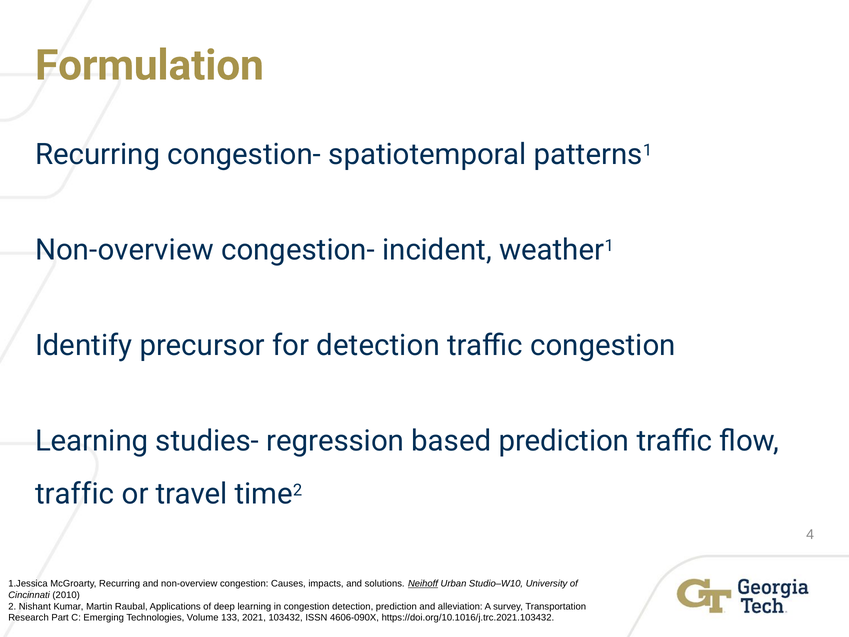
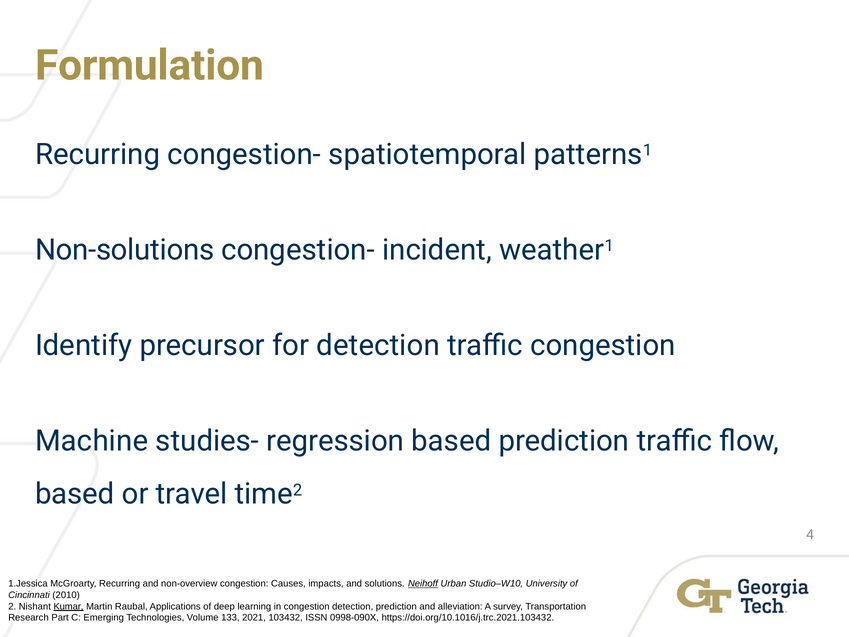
Non-overview: Non-overview -> Non-solutions (125, 250)
Learning: Learning -> Machine (92, 441)
traffic: traffic -> based (75, 494)
Kumar underline: none -> present (68, 606)
4606-090X: 4606-090X -> 0998-090X (354, 617)
